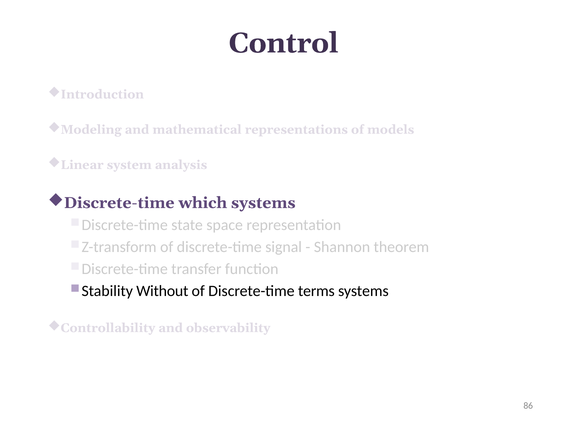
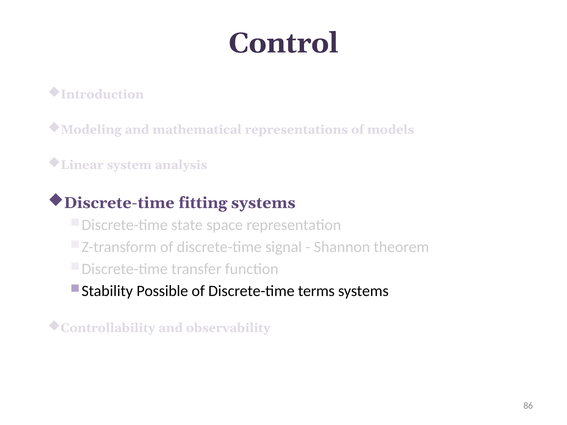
which: which -> fitting (203, 203)
Without: Without -> Possible (162, 291)
